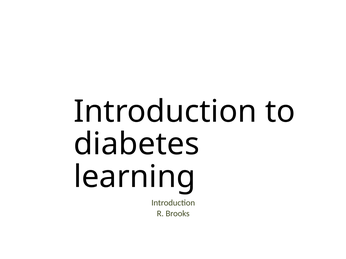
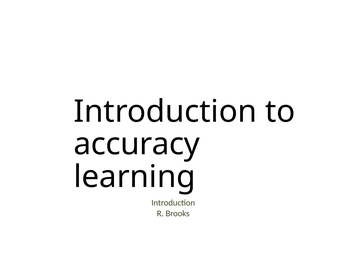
diabetes: diabetes -> accuracy (137, 144)
